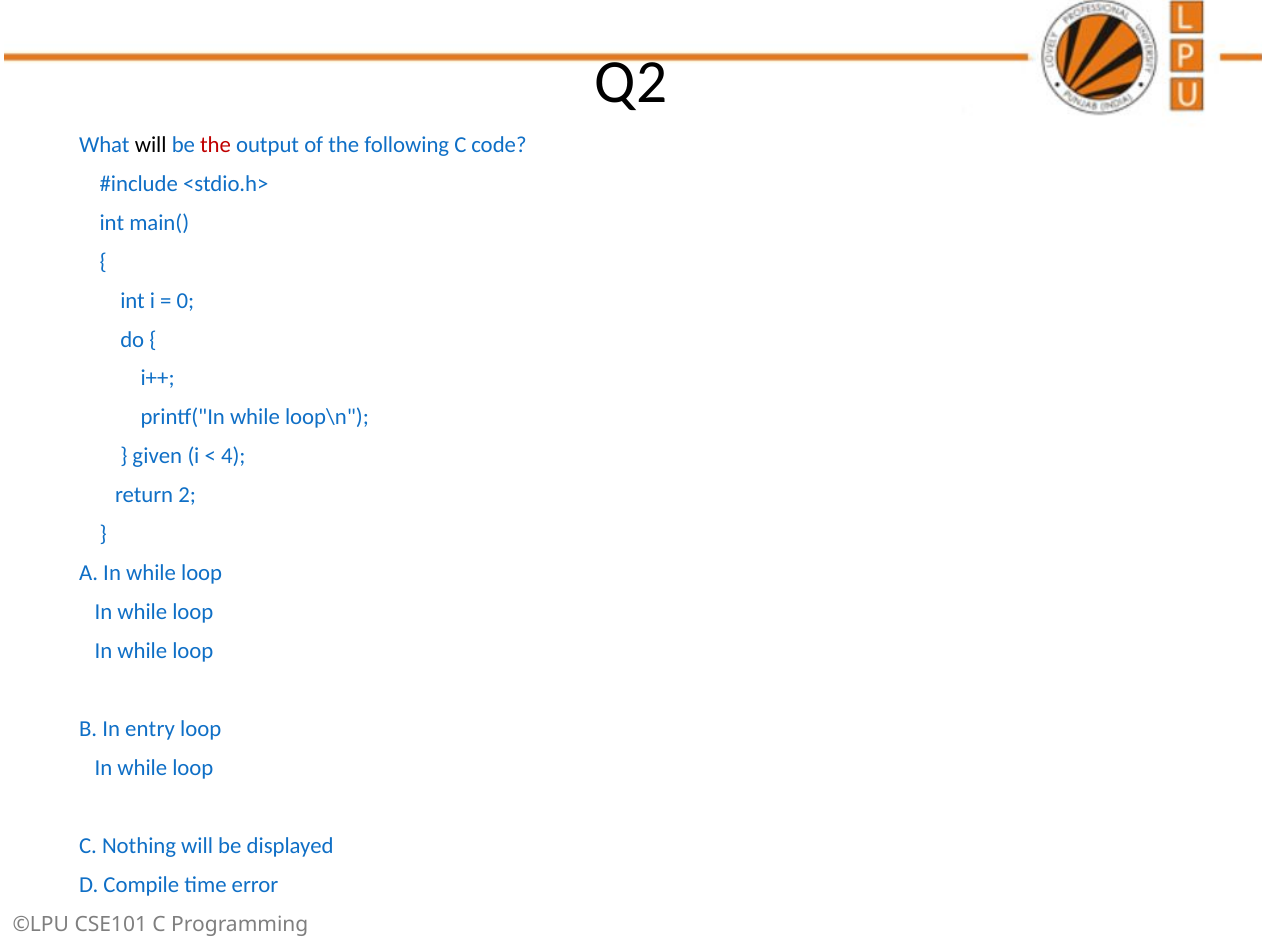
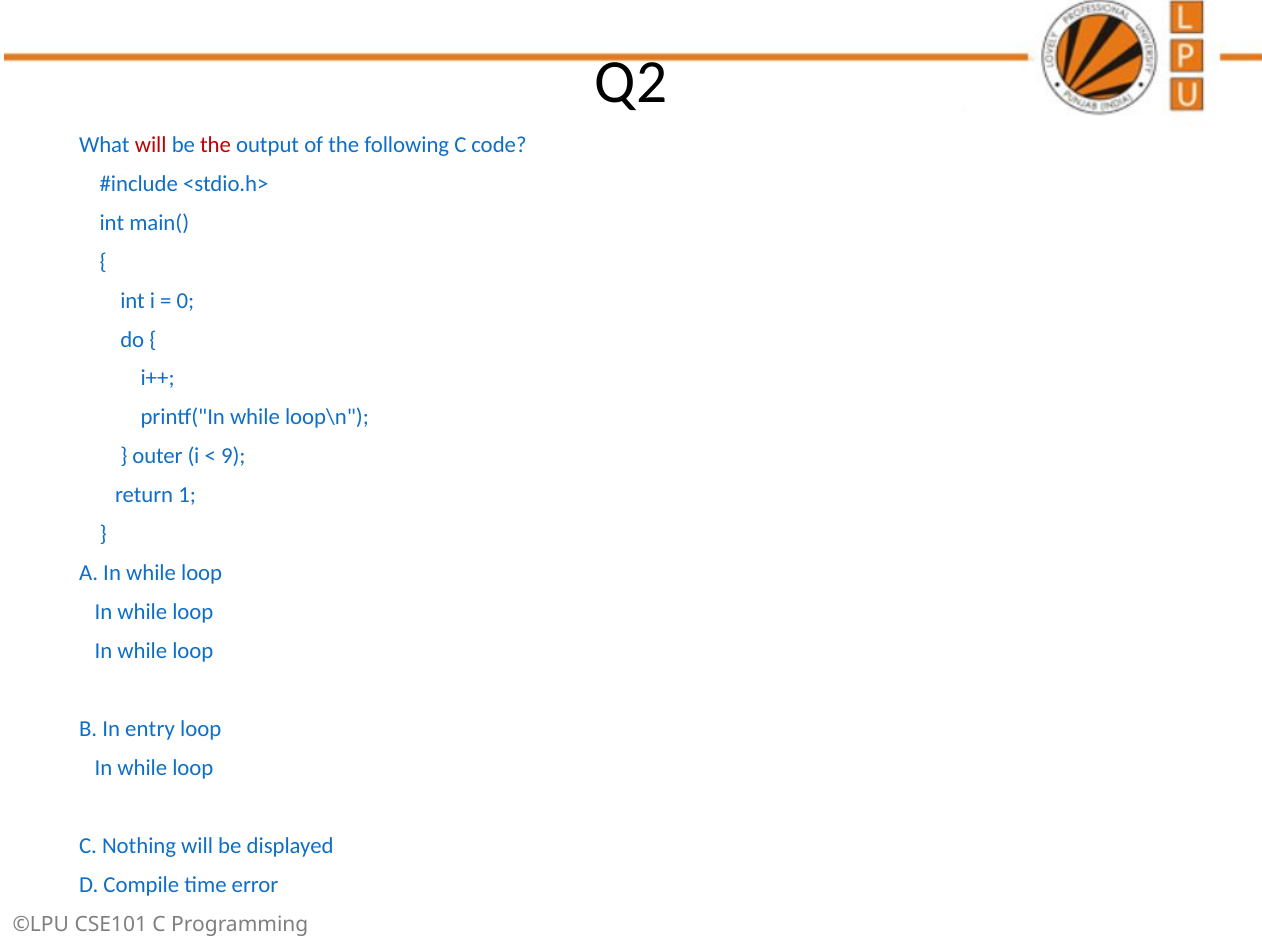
will colour: black -> red (151, 145)
given: given -> outer (157, 457)
4: 4 -> 9 (233, 457)
2: 2 -> 1 (187, 496)
